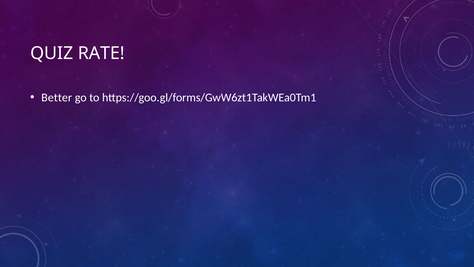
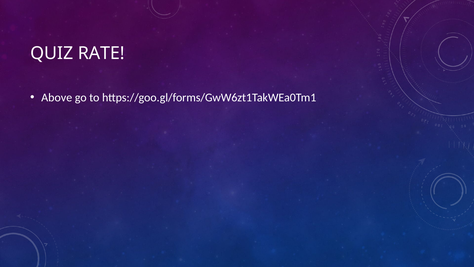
Better: Better -> Above (57, 97)
